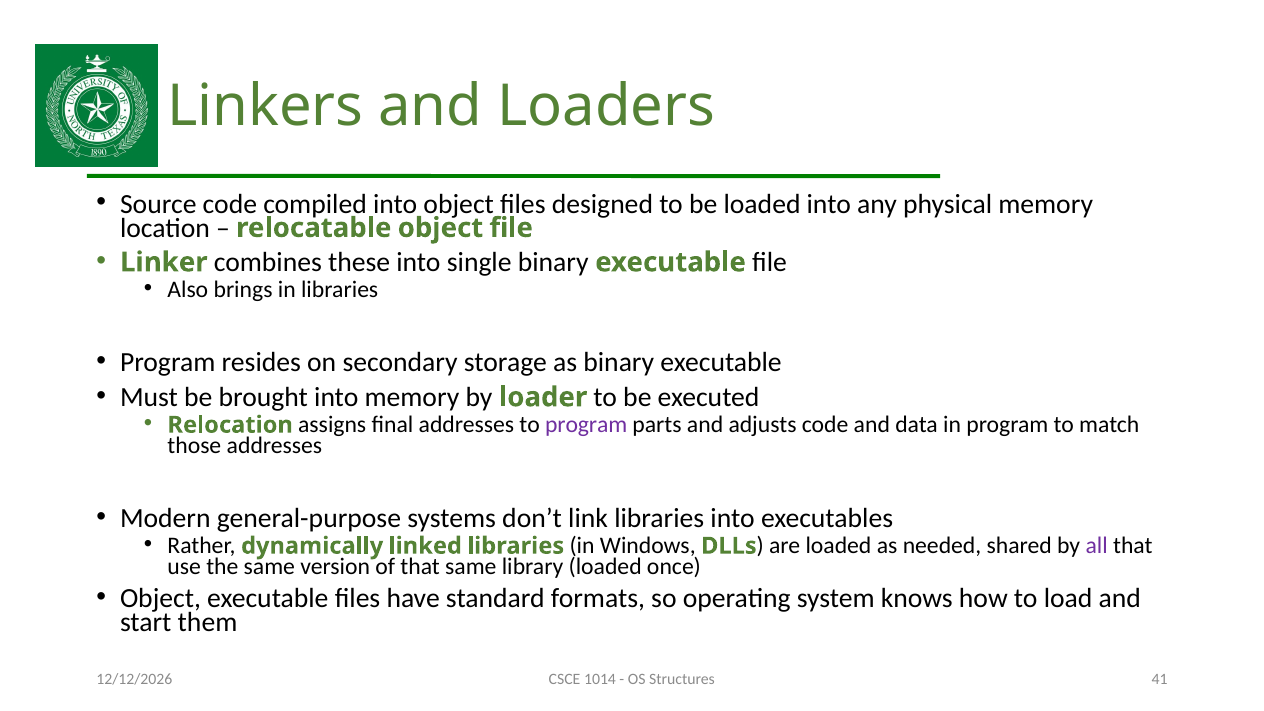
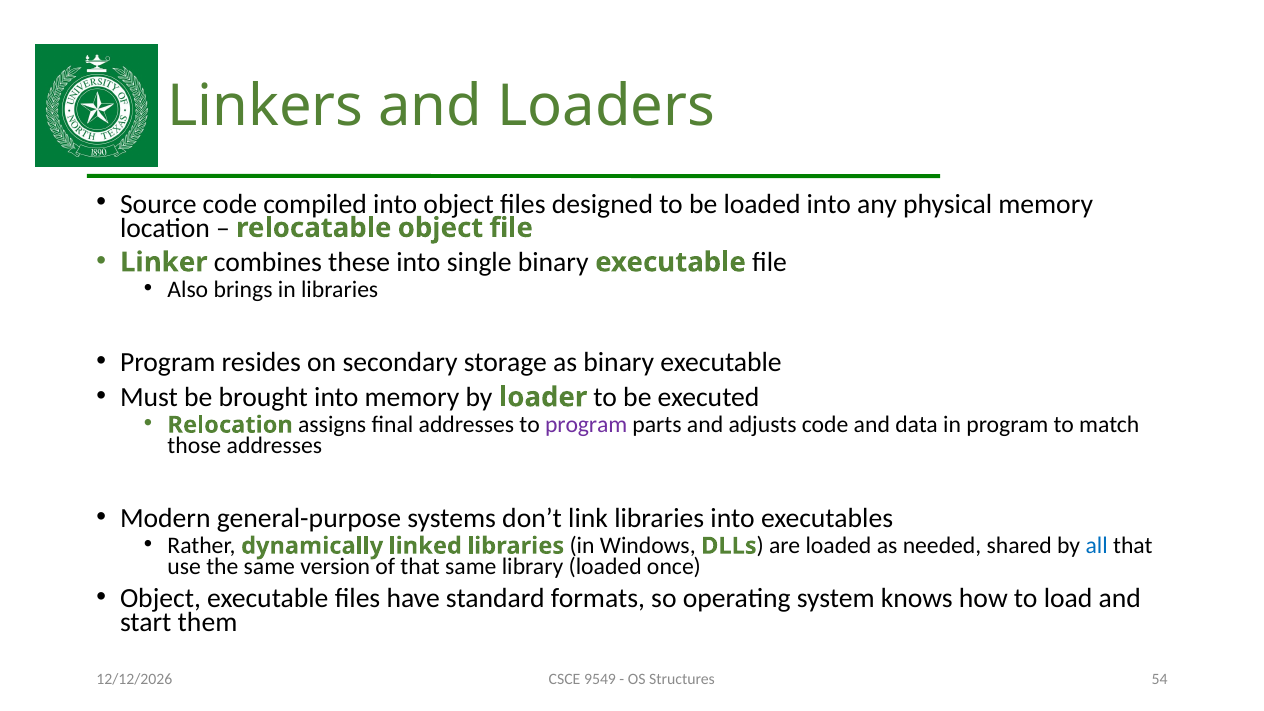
all colour: purple -> blue (1097, 546)
1014: 1014 -> 9549 (600, 679)
41: 41 -> 54 (1160, 679)
